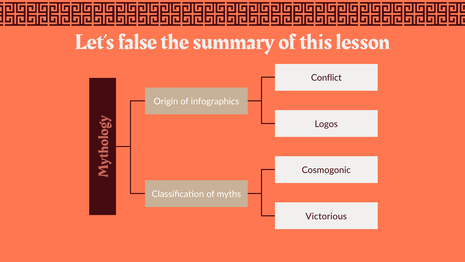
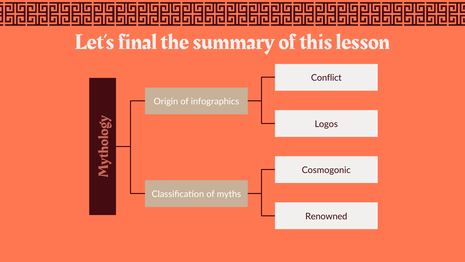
false: false -> final (137, 42)
Victorious: Victorious -> Renowned (326, 216)
